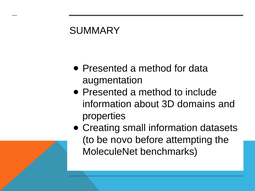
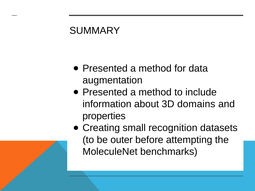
small information: information -> recognition (173, 128)
novo: novo -> outer (122, 140)
